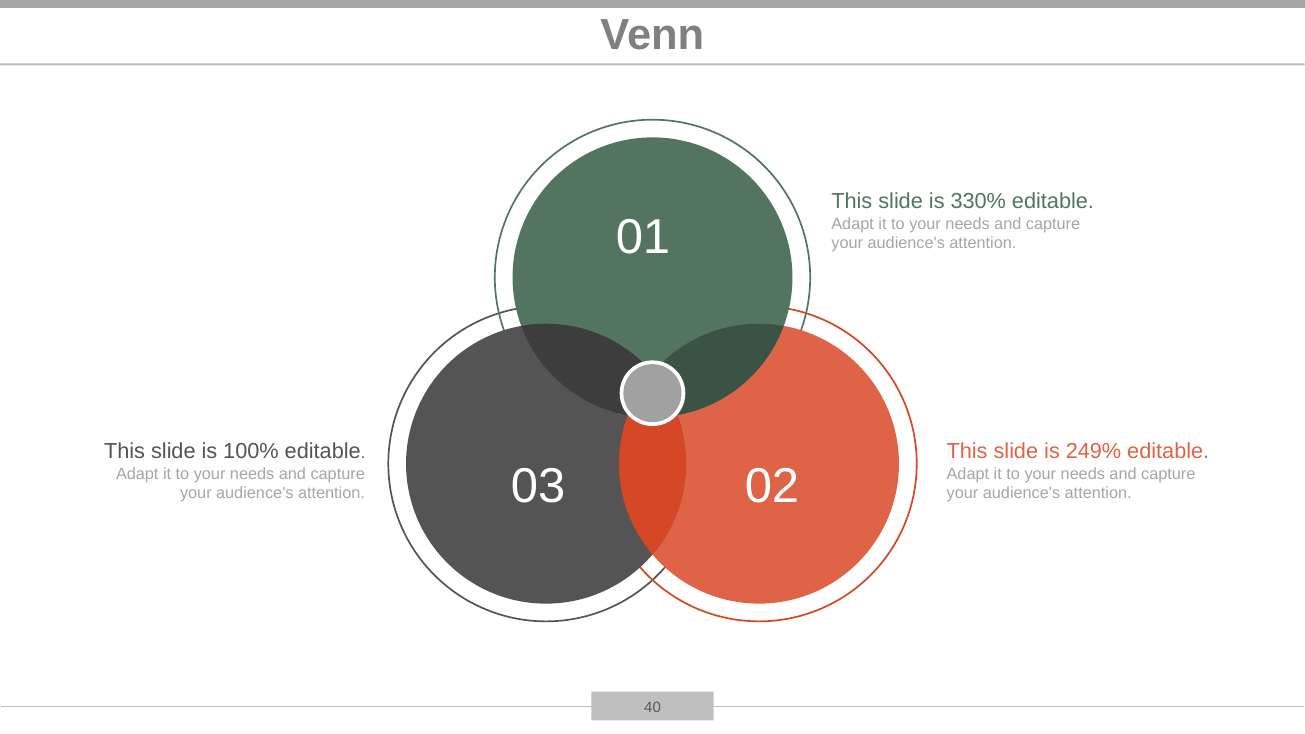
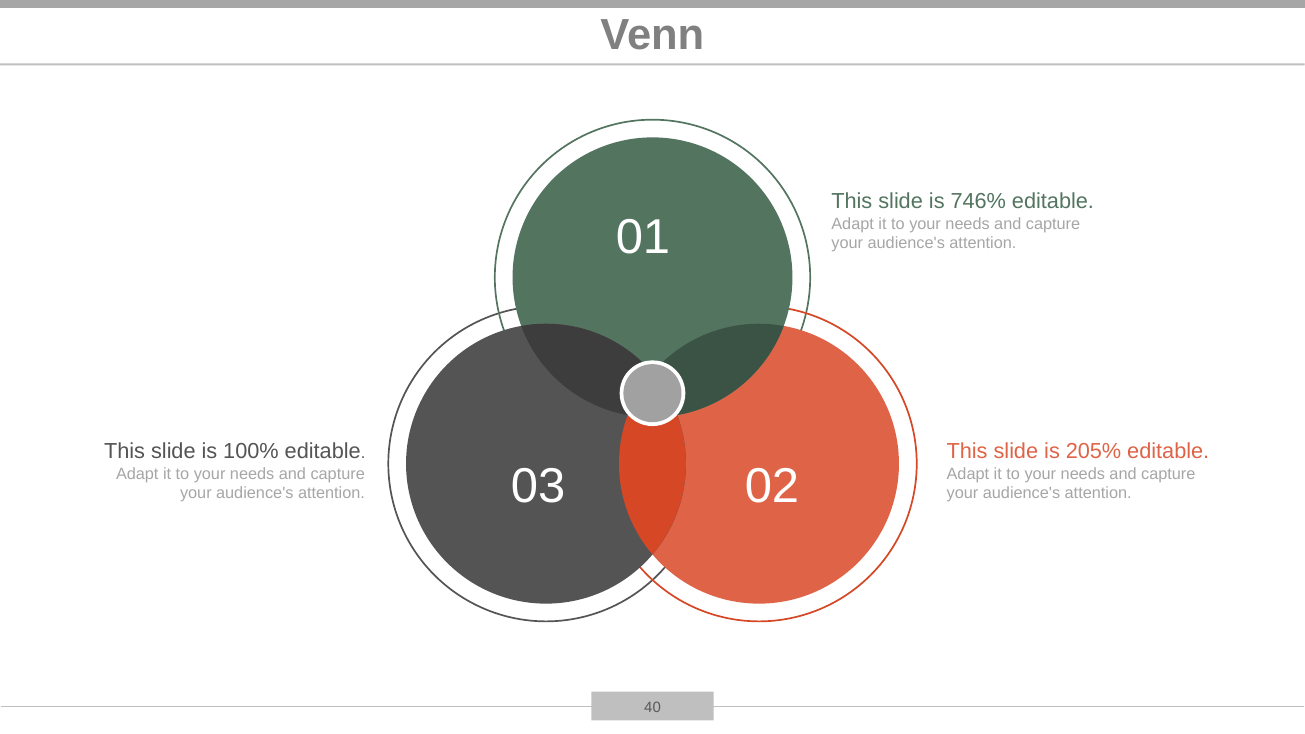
330%: 330% -> 746% (978, 201)
249%: 249% -> 205% (1094, 451)
